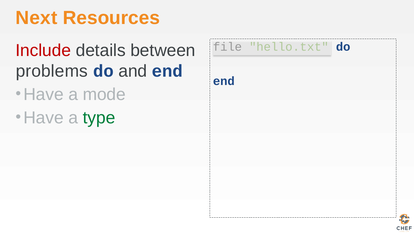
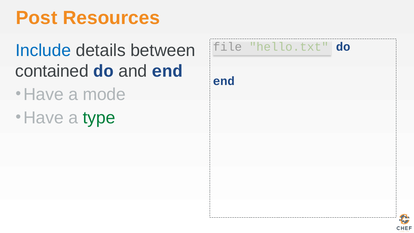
Next: Next -> Post (36, 18)
Include colour: red -> blue (43, 50)
problems: problems -> contained (52, 71)
